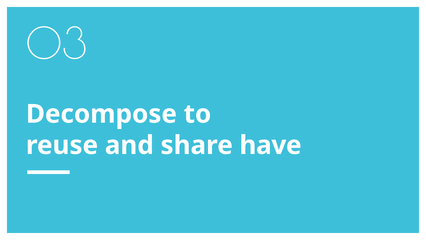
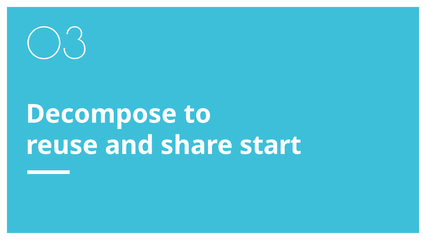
have: have -> start (270, 145)
